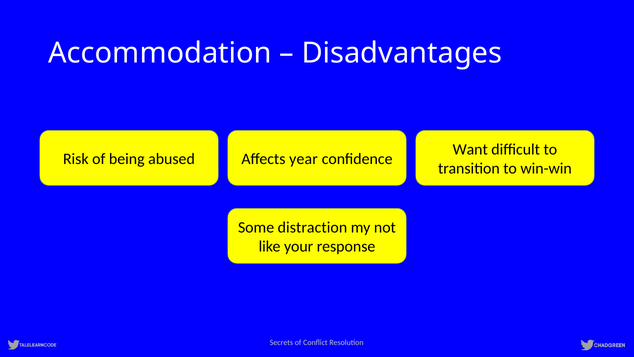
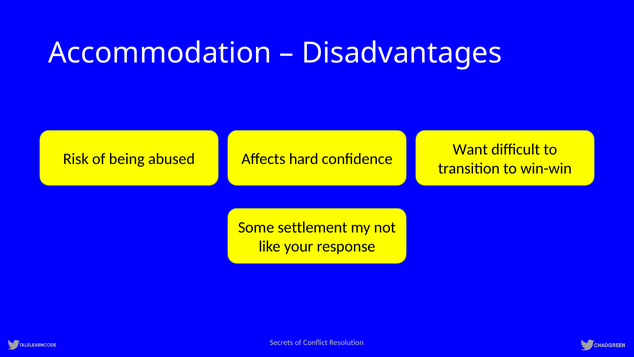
year: year -> hard (304, 159)
distraction: distraction -> settlement (313, 227)
